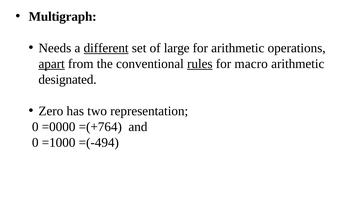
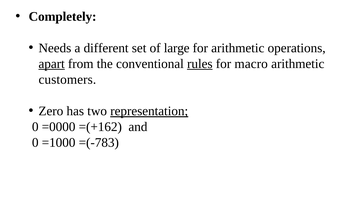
Multigraph: Multigraph -> Completely (63, 17)
different underline: present -> none (106, 48)
designated: designated -> customers (67, 80)
representation underline: none -> present (149, 111)
=(+764: =(+764 -> =(+162 (100, 127)
=(-494: =(-494 -> =(-783 (99, 143)
